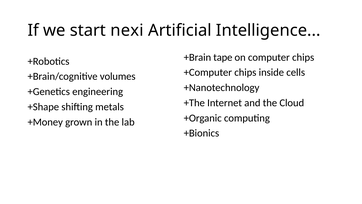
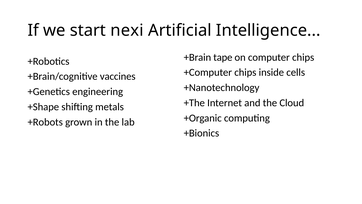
volumes: volumes -> vaccines (118, 76)
+Money: +Money -> +Robots (45, 122)
